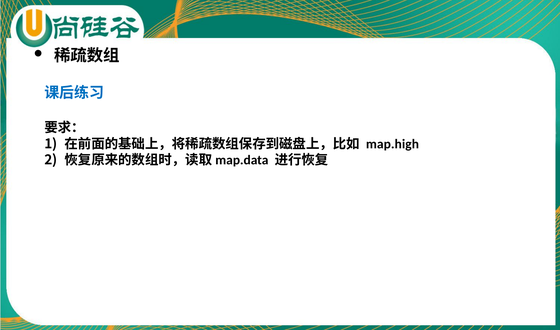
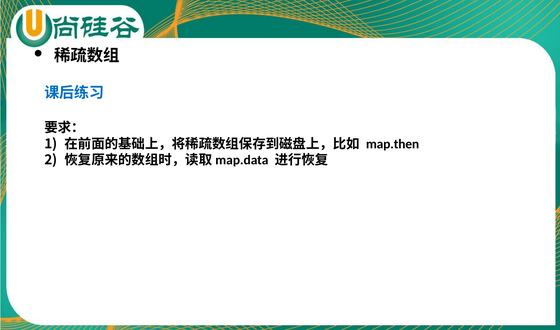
map.high: map.high -> map.then (393, 144)
